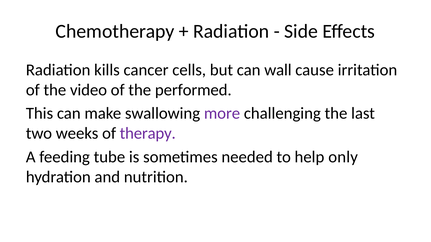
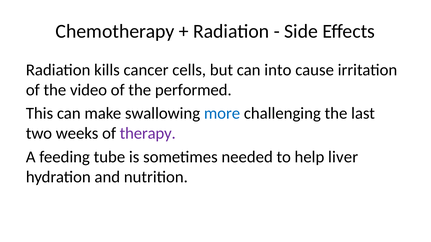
wall: wall -> into (278, 70)
more colour: purple -> blue (222, 114)
only: only -> liver (343, 157)
